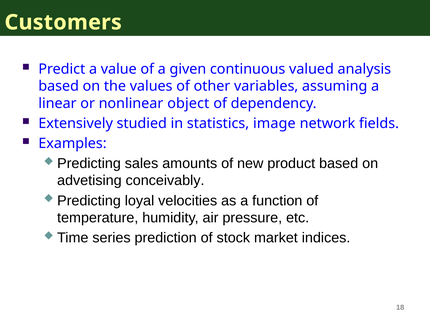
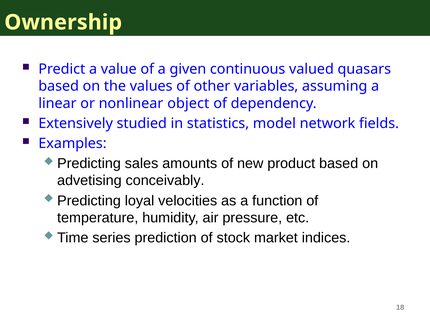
Customers: Customers -> Ownership (63, 22)
analysis: analysis -> quasars (364, 69)
image: image -> model (274, 124)
